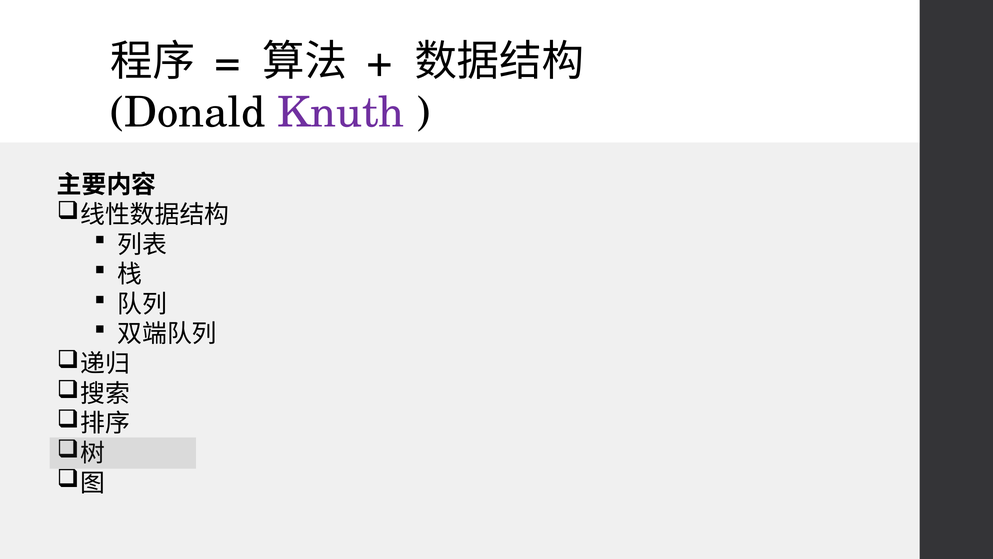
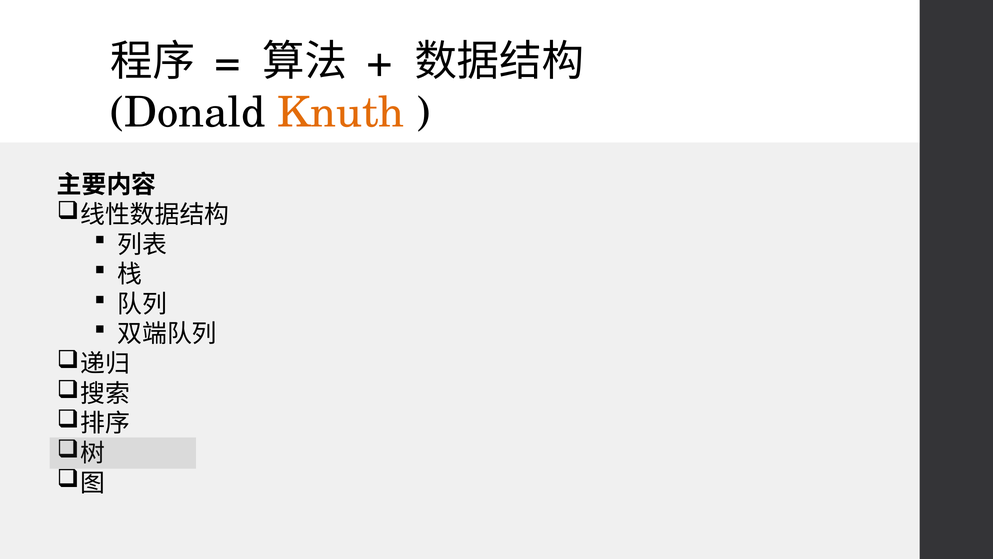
Knuth colour: purple -> orange (341, 113)
